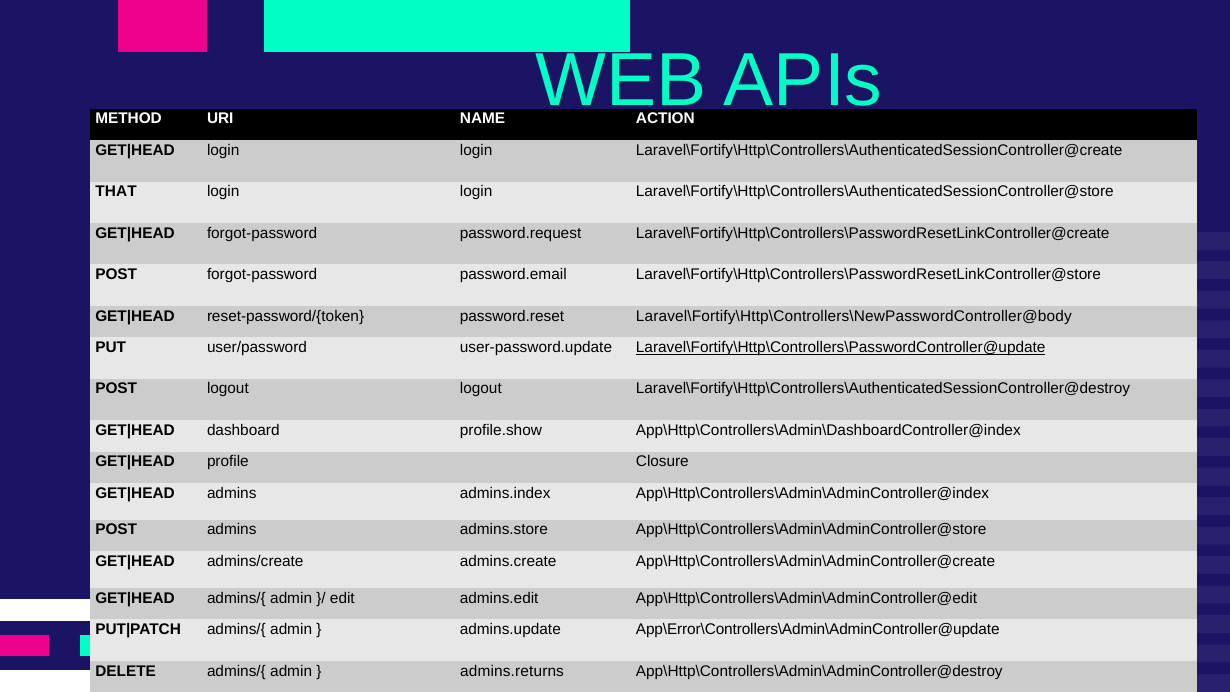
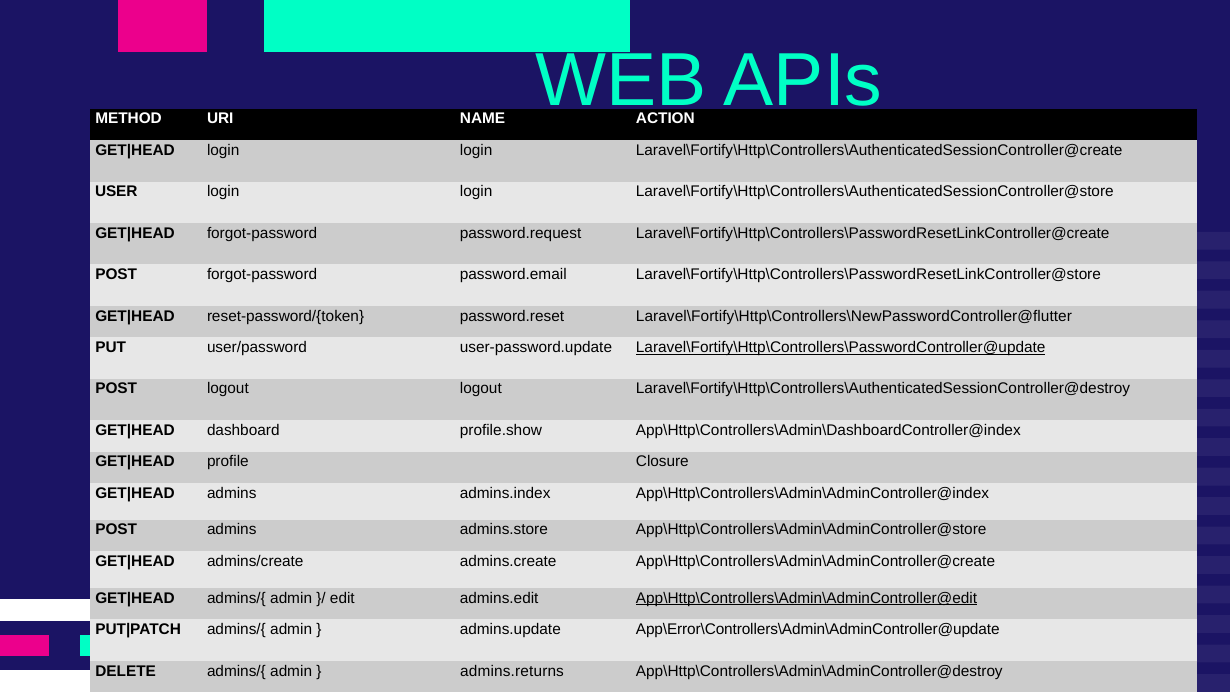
THAT: THAT -> USER (116, 192)
Laravel\Fortify\Http\Controllers\NewPasswordController@body: Laravel\Fortify\Http\Controllers\NewPasswordController@body -> Laravel\Fortify\Http\Controllers\NewPasswordController@flutter (854, 316)
App\Http\Controllers\Admin\AdminController@edit underline: none -> present (807, 598)
